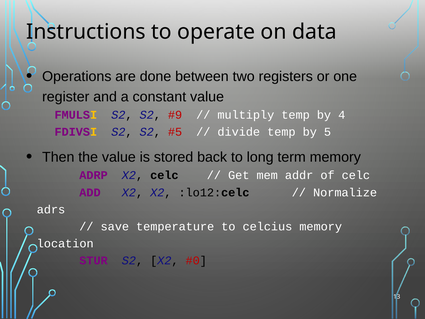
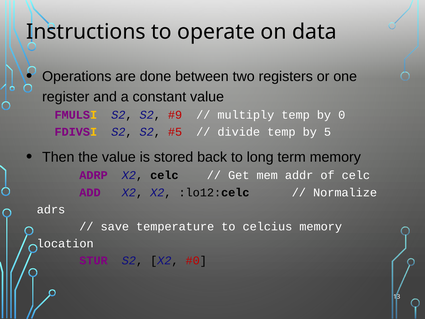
4: 4 -> 0 (342, 115)
